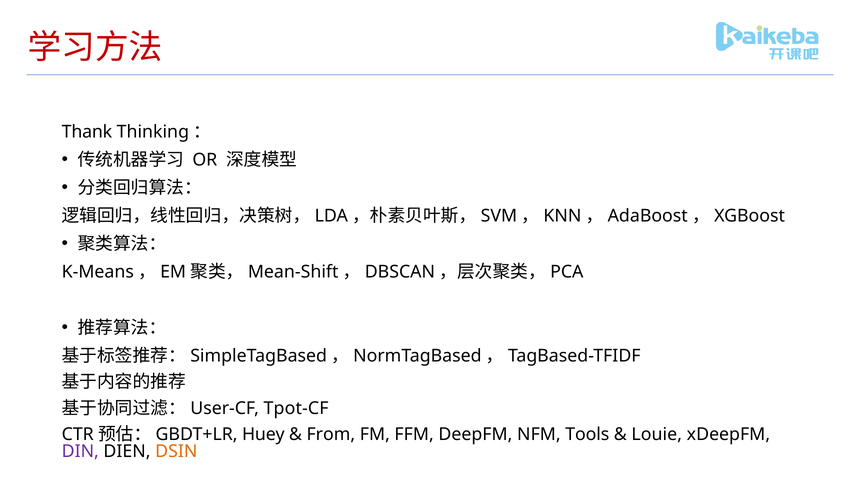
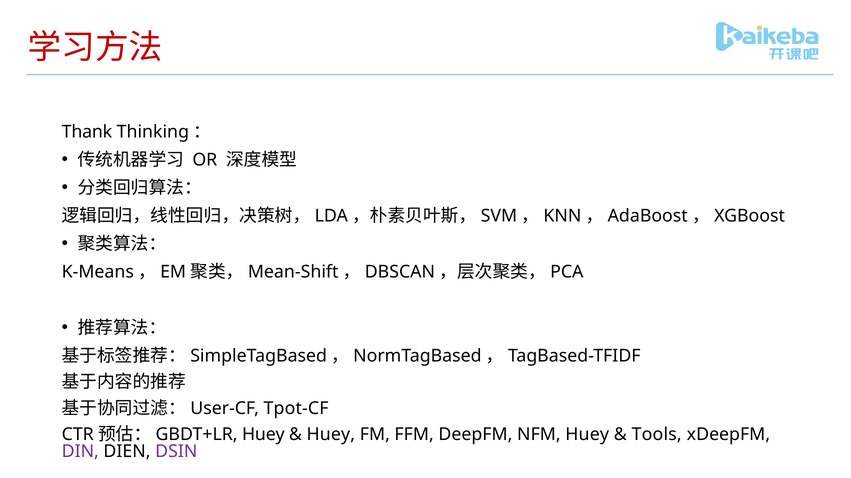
From: From -> Huey (331, 435)
NFM Tools: Tools -> Huey (587, 435)
Louie: Louie -> Tools (657, 435)
DSIN colour: orange -> purple (176, 452)
